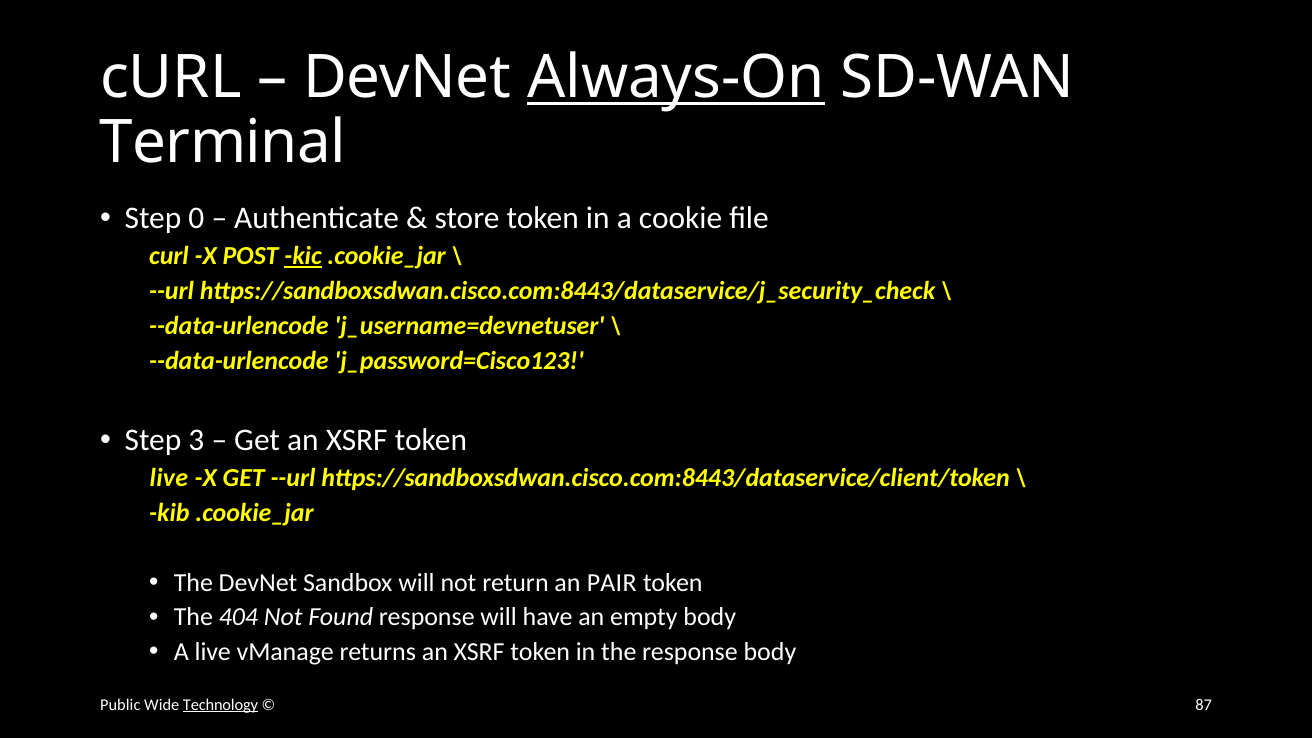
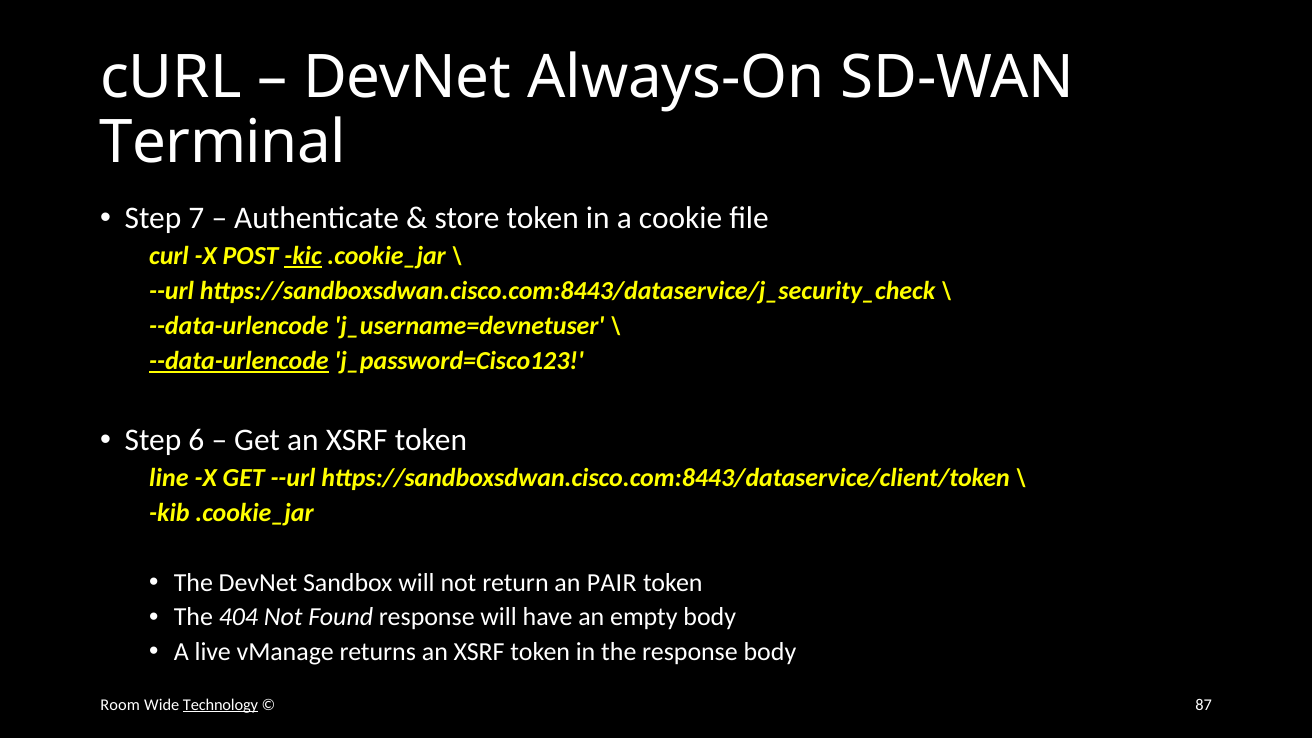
Always-On underline: present -> none (676, 78)
0: 0 -> 7 (196, 218)
--data-urlencode underline: none -> present (239, 361)
3: 3 -> 6 (196, 440)
live: live -> line (169, 478)
Public: Public -> Room (120, 705)
